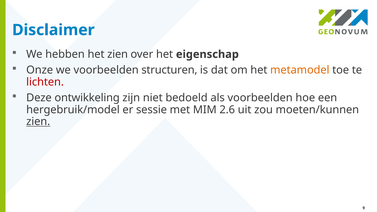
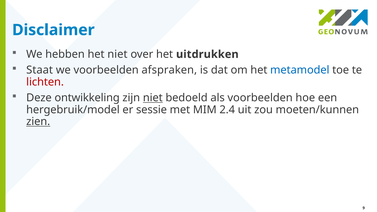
het zien: zien -> niet (117, 54)
eigenschap: eigenschap -> uitdrukken (207, 54)
Onze: Onze -> Staat (40, 70)
structuren: structuren -> afspraken (169, 70)
metamodel colour: orange -> blue (300, 70)
niet underline: none -> present (153, 98)
2.6: 2.6 -> 2.4 (227, 110)
